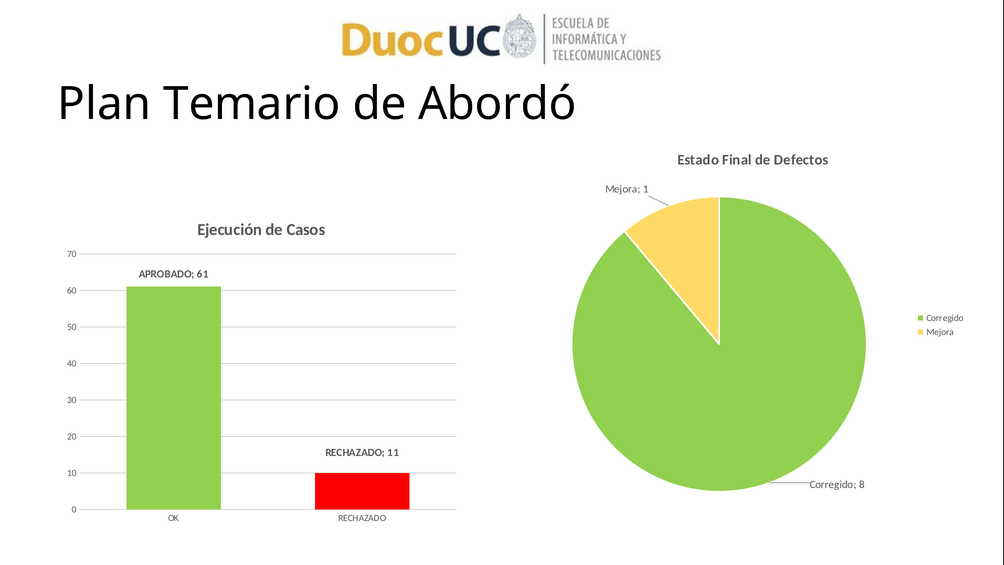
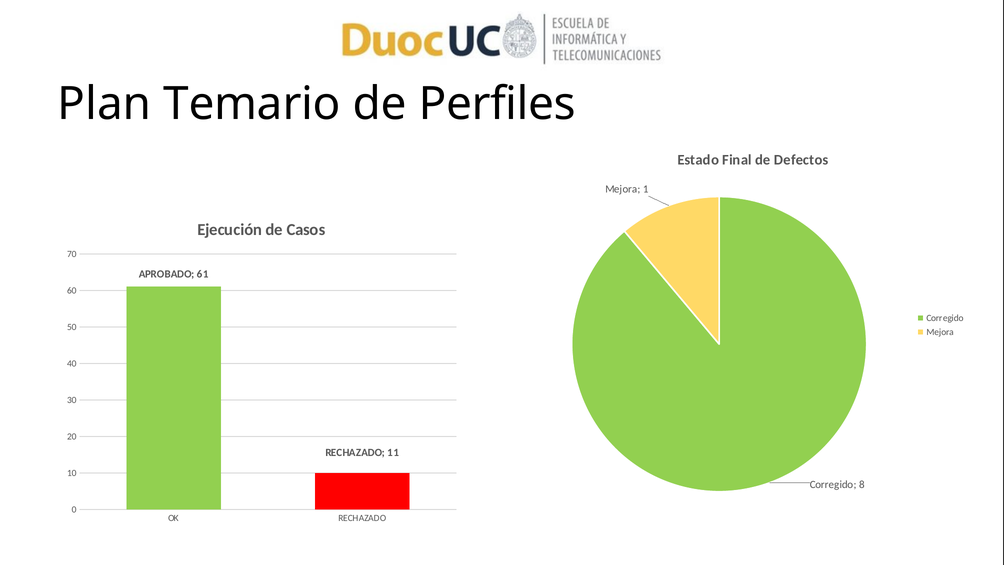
Abordó: Abordó -> Perfiles (497, 104)
